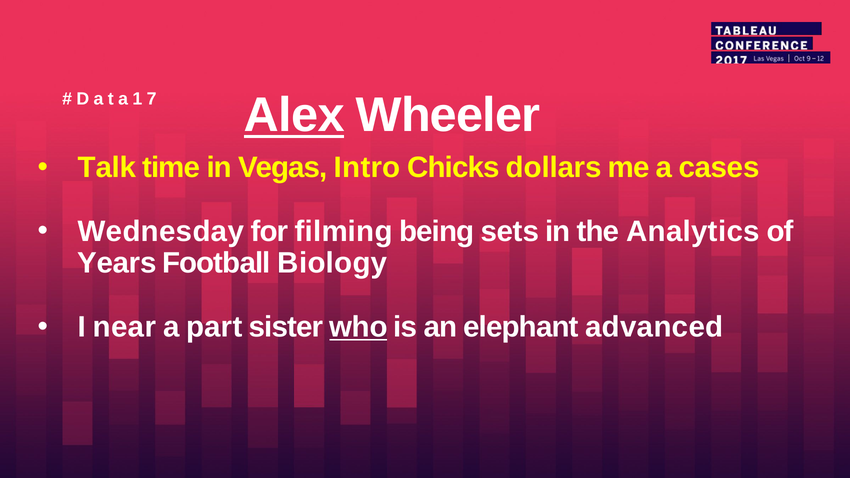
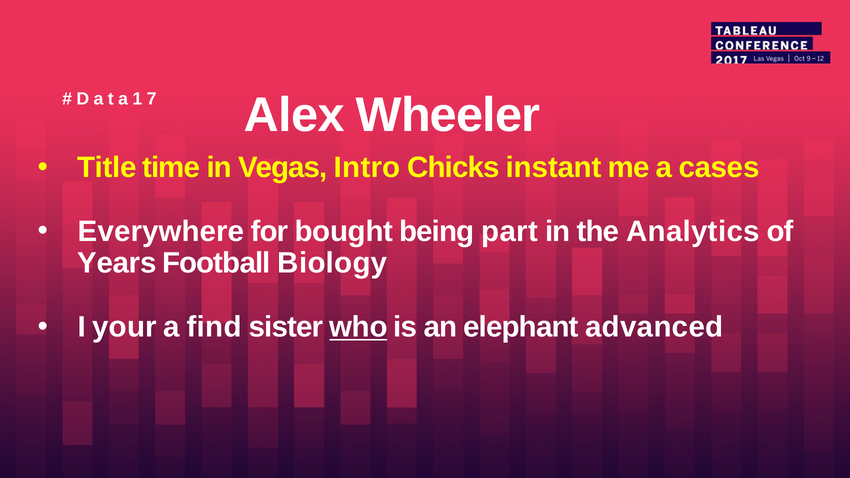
Alex underline: present -> none (294, 115)
Talk: Talk -> Title (107, 168)
dollars: dollars -> instant (554, 168)
Wednesday: Wednesday -> Everywhere (161, 231)
filming: filming -> bought (344, 231)
sets: sets -> part (510, 231)
near: near -> your (125, 327)
part: part -> find (214, 327)
